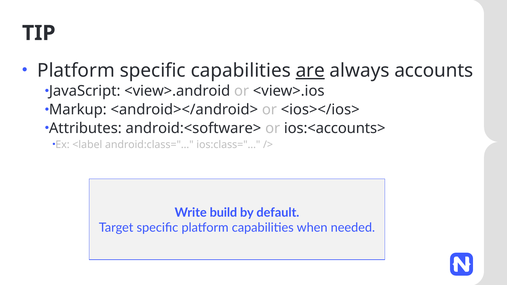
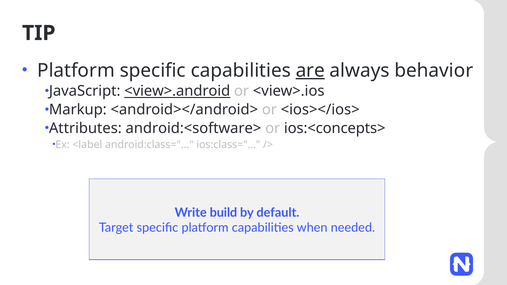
accounts: accounts -> behavior (434, 71)
<view>.android underline: none -> present (177, 91)
ios:<accounts>: ios:<accounts> -> ios:<concepts> (335, 128)
